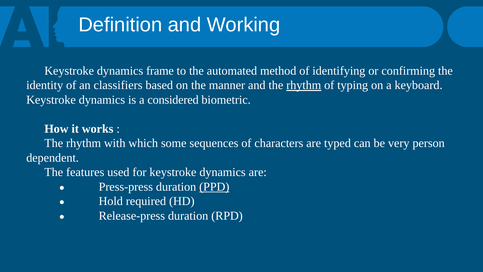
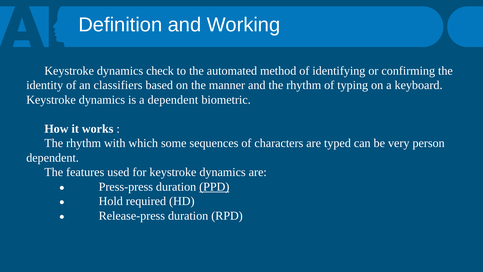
frame: frame -> check (160, 71)
rhythm underline: present -> none (304, 85)
a considered: considered -> dependent (173, 100)
